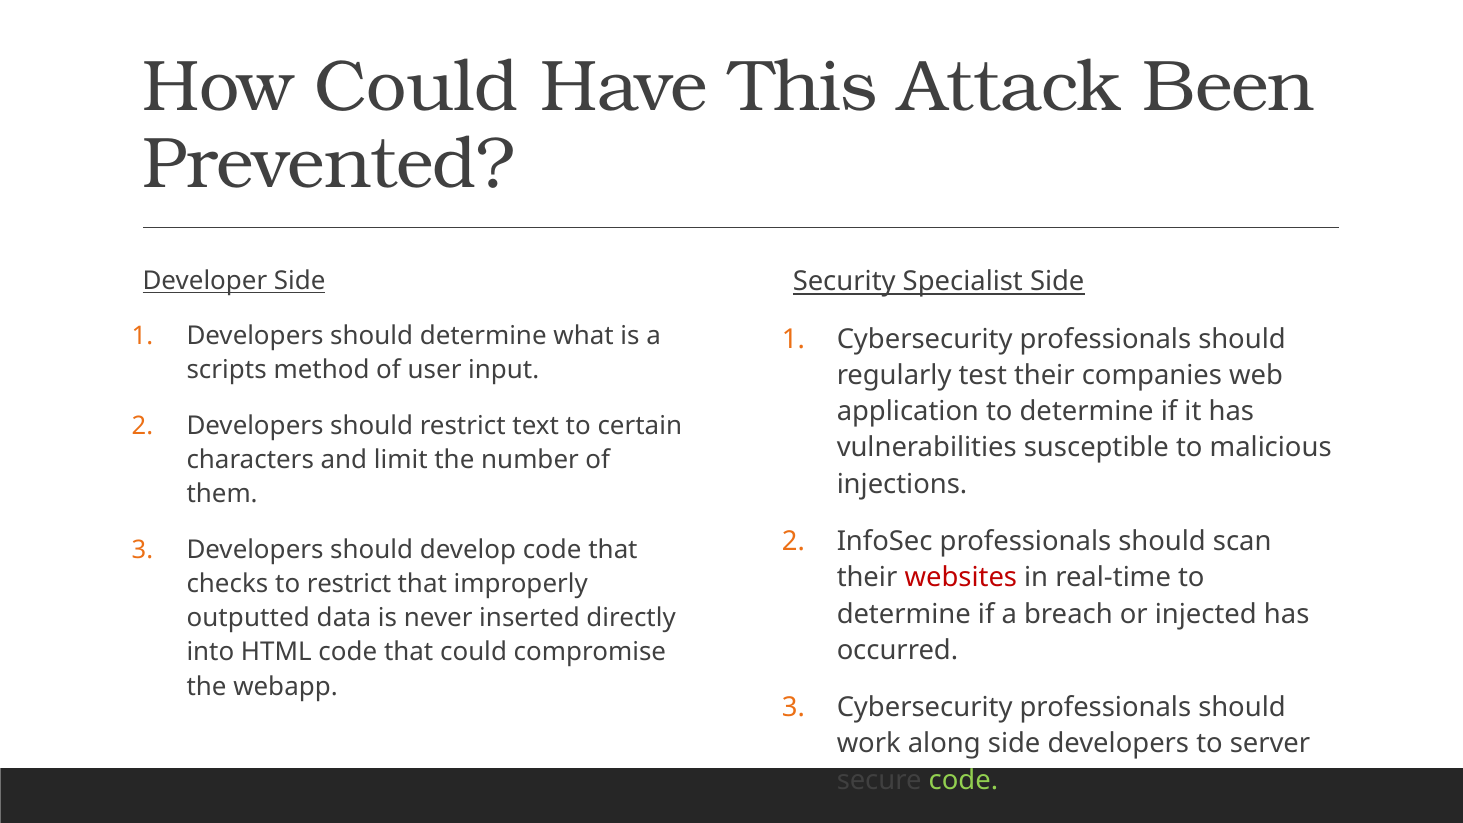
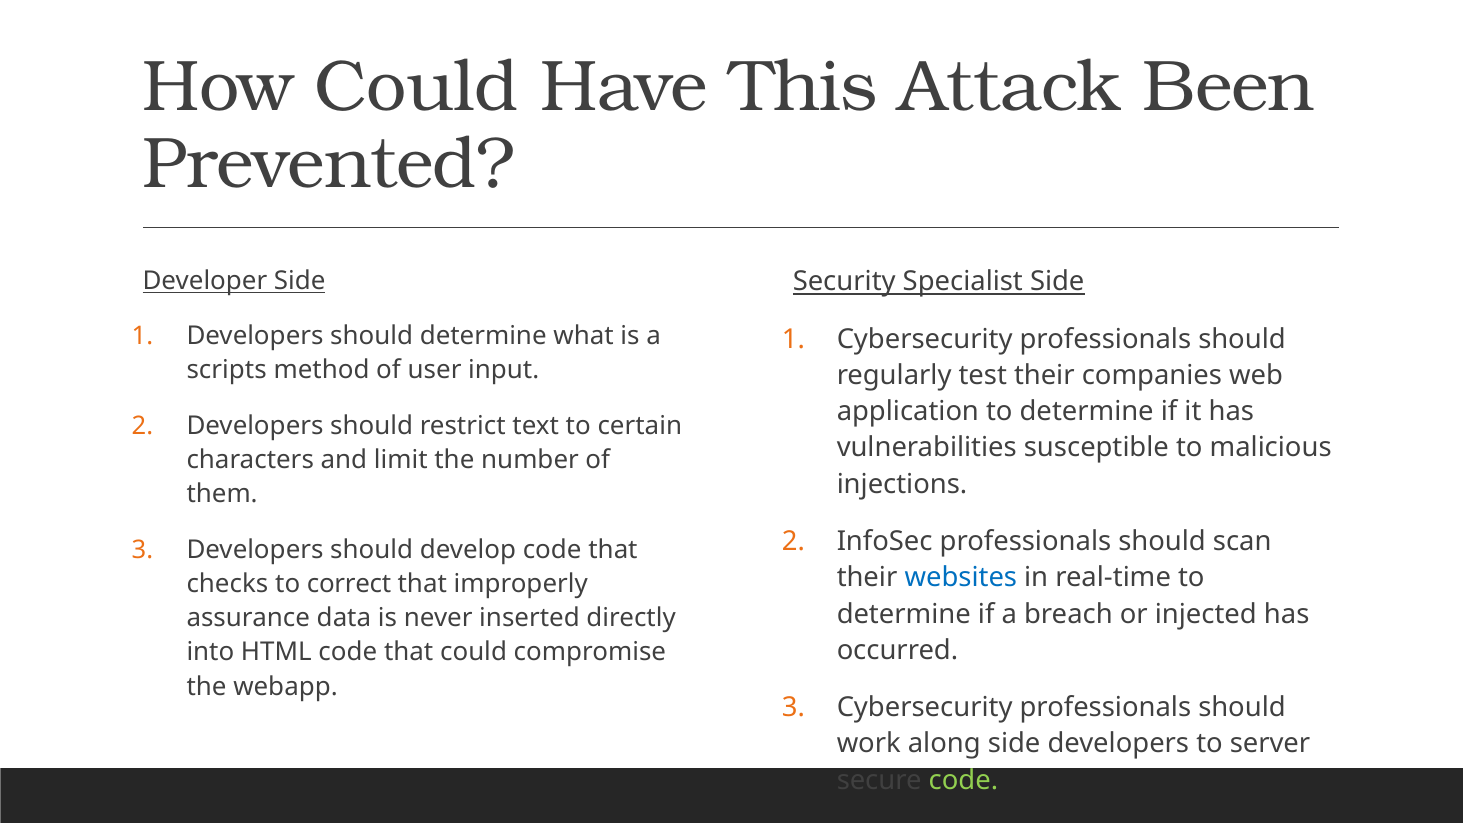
websites colour: red -> blue (961, 578)
to restrict: restrict -> correct (349, 584)
outputted: outputted -> assurance (248, 618)
